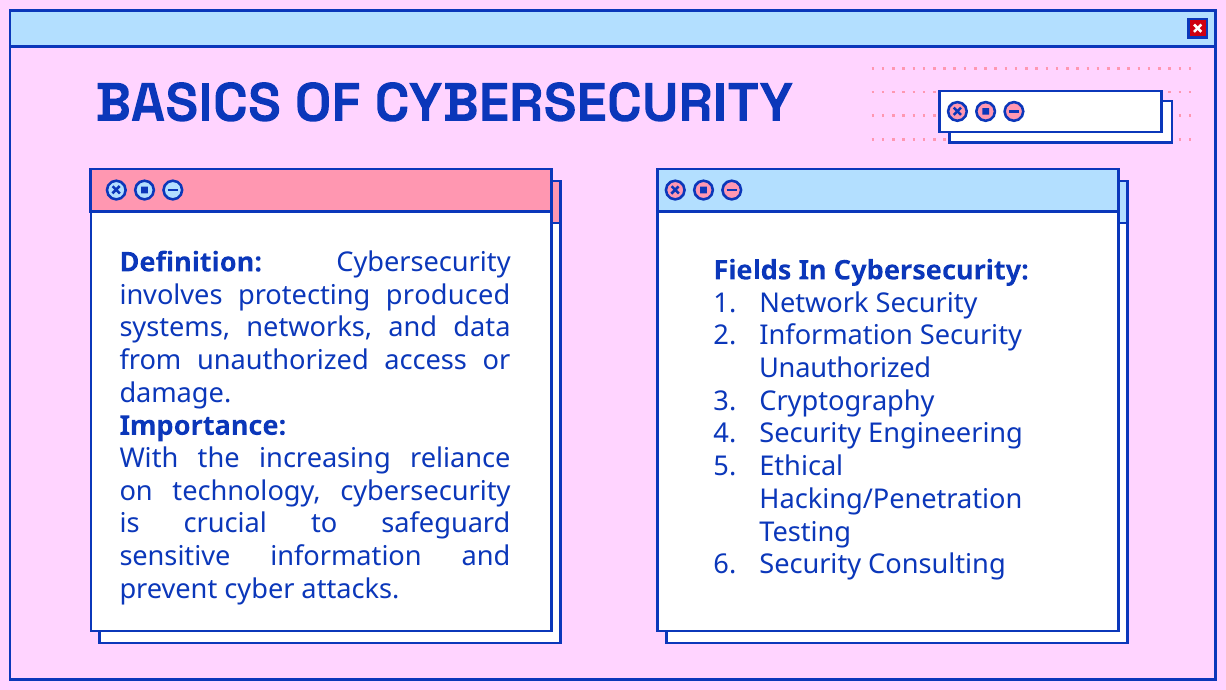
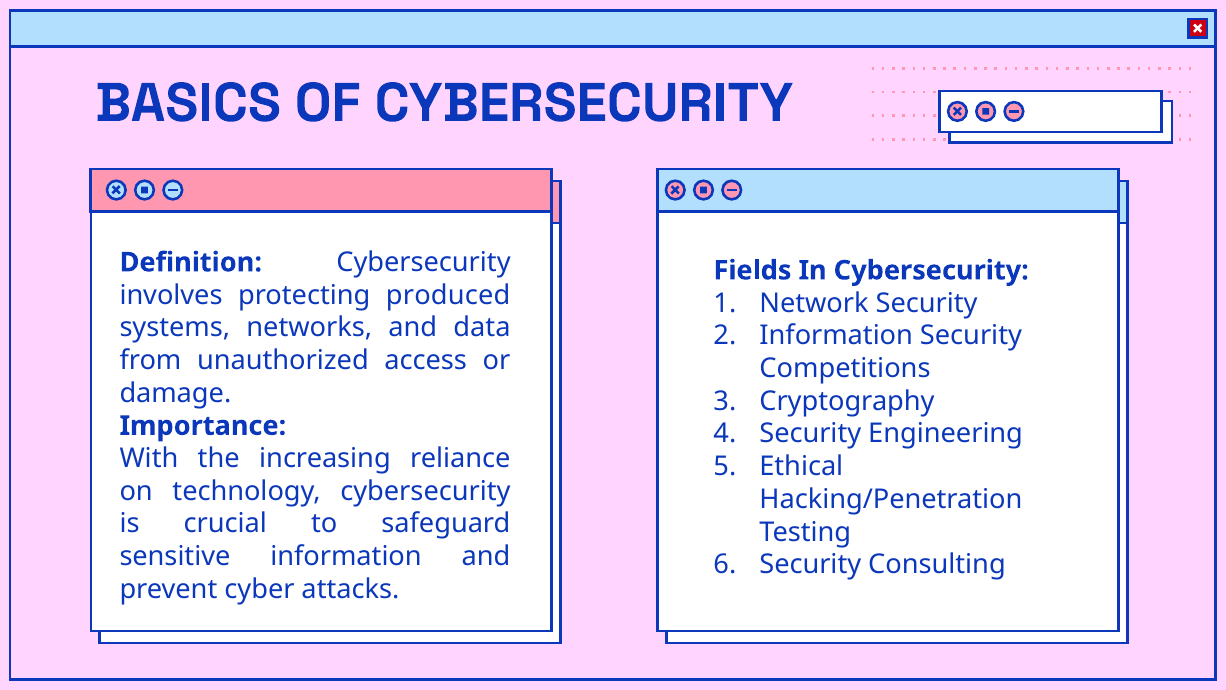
Unauthorized: Unauthorized -> Competitions (845, 368)
